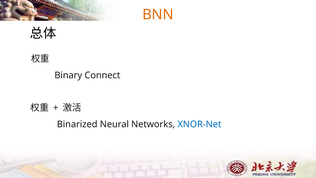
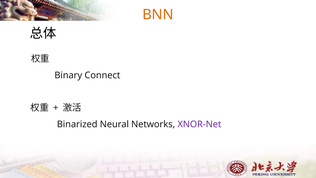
XNOR-Net colour: blue -> purple (199, 124)
